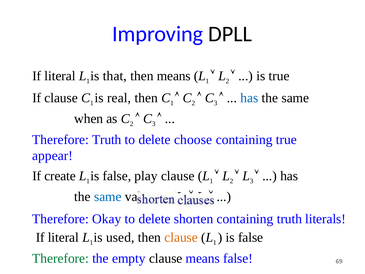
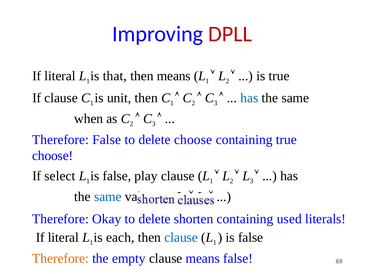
DPLL colour: black -> red (230, 34)
real: real -> unit (119, 98)
Therefore Truth: Truth -> False (107, 140)
appear: appear -> choose (53, 156)
create: create -> select (60, 176)
containing truth: truth -> used (289, 219)
used: used -> each (120, 237)
clause colour: orange -> blue (181, 237)
Therefore colour: green -> orange (61, 258)
